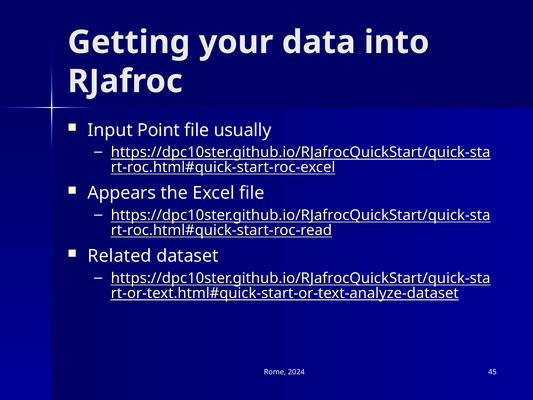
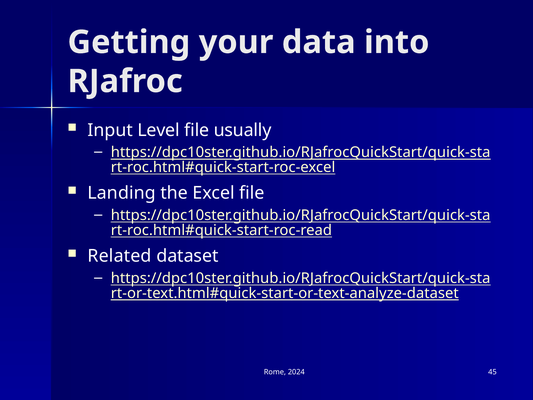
Point: Point -> Level (159, 130)
Appears: Appears -> Landing (122, 193)
